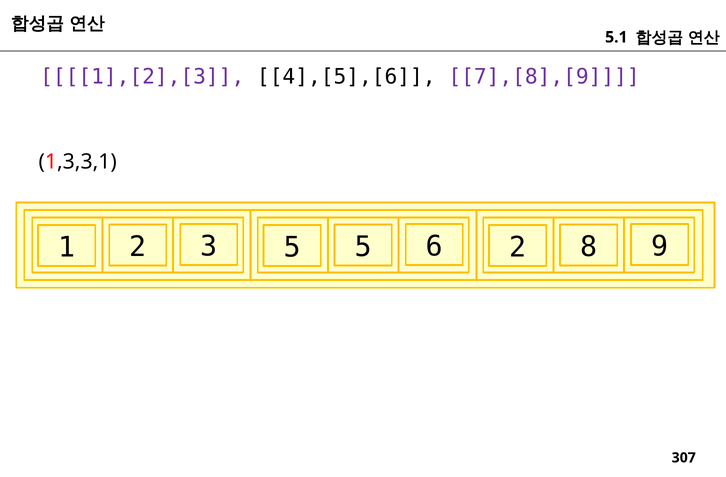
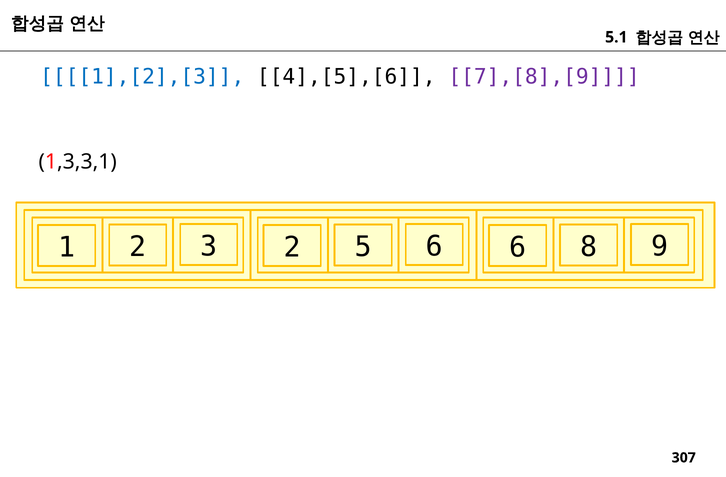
1],[2],[3 colour: purple -> blue (142, 77)
3 5: 5 -> 2 (292, 247)
6 2: 2 -> 6 (518, 247)
